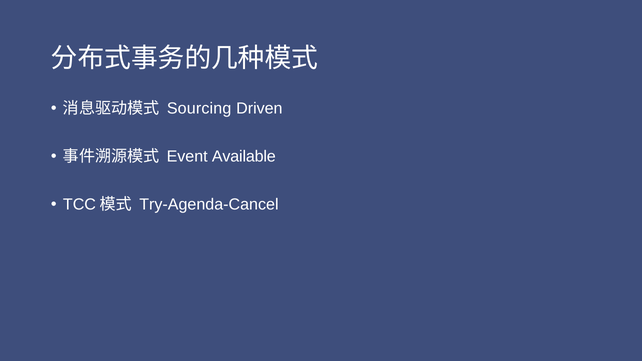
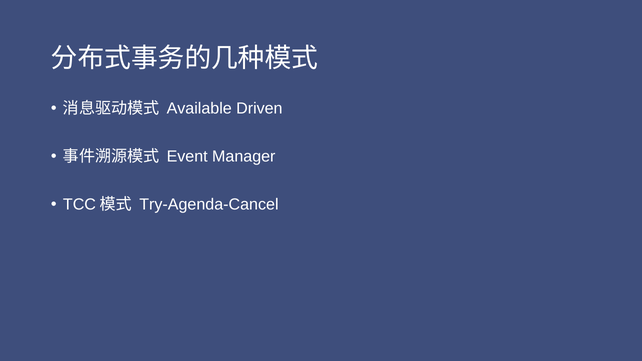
Sourcing: Sourcing -> Available (199, 109)
Available: Available -> Manager (244, 157)
